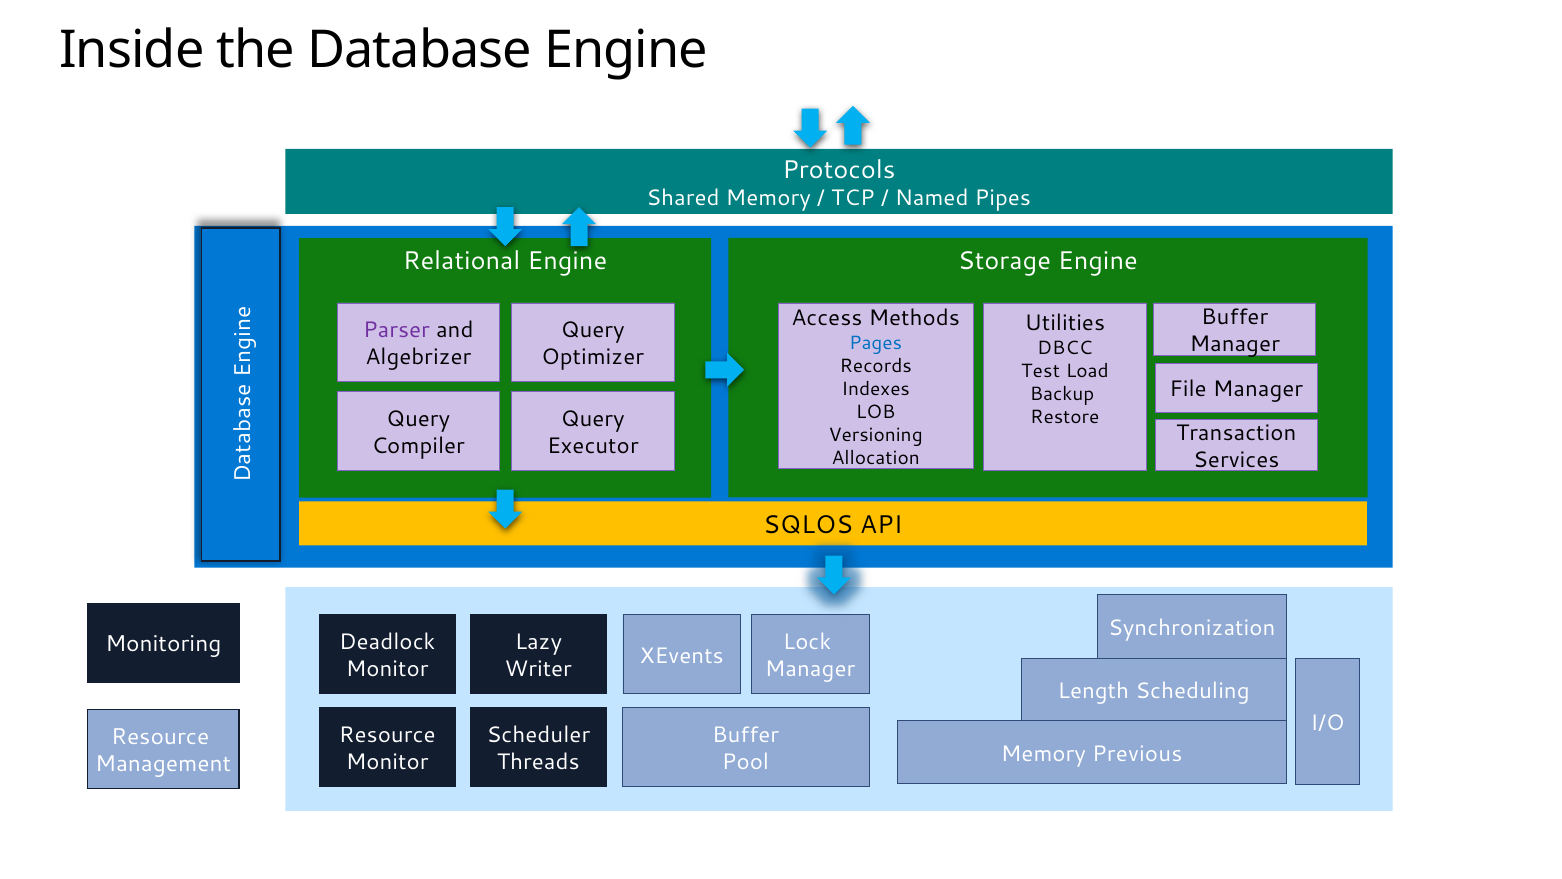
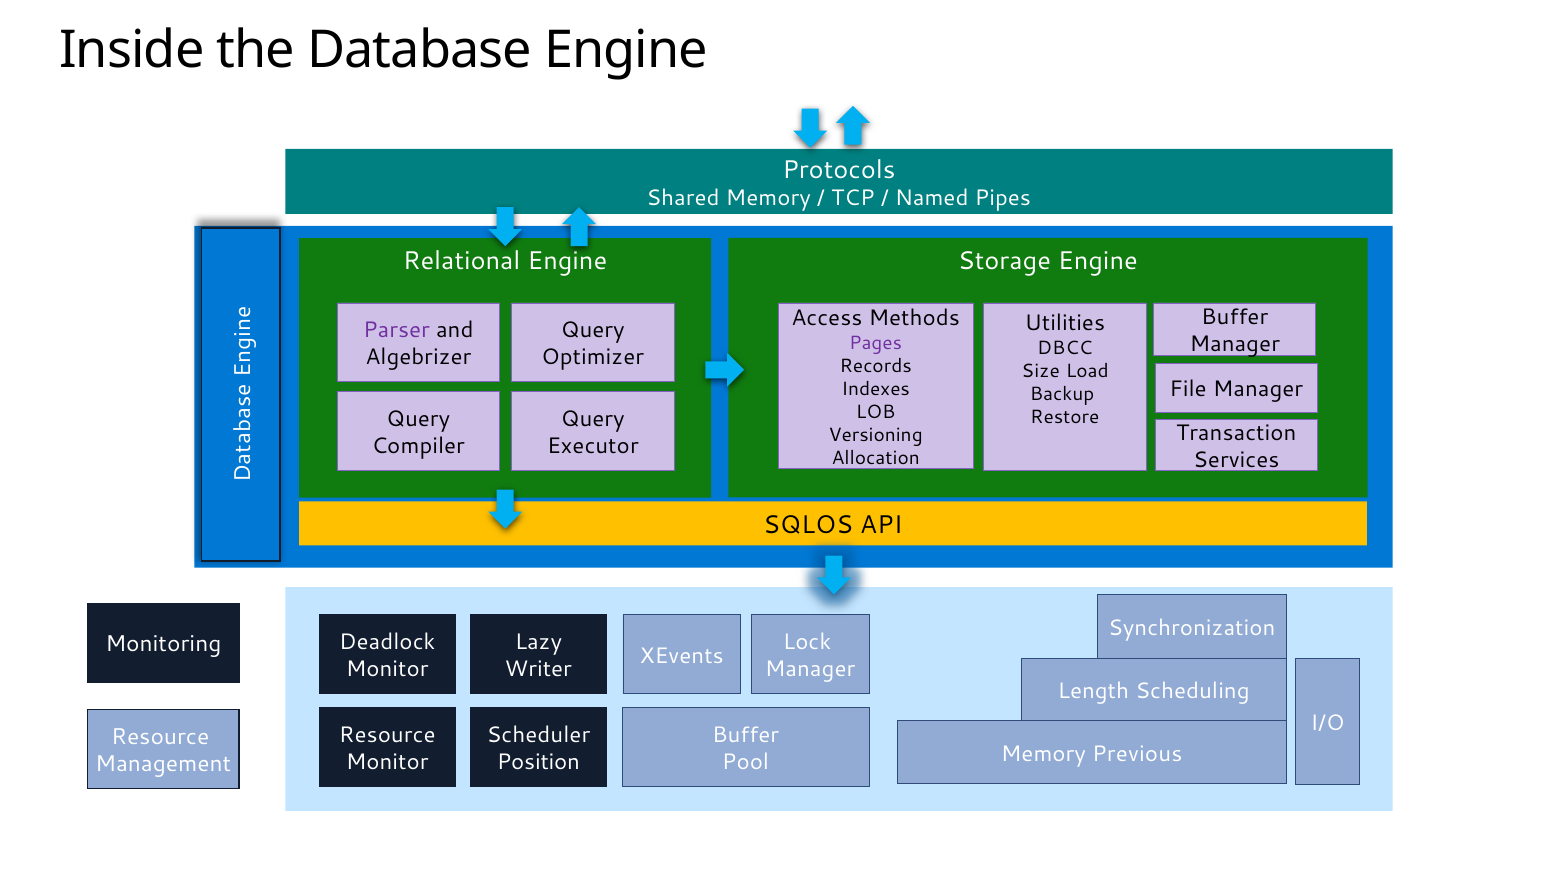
Pages colour: blue -> purple (876, 343)
Test: Test -> Size (1041, 371)
Threads: Threads -> Position (538, 762)
